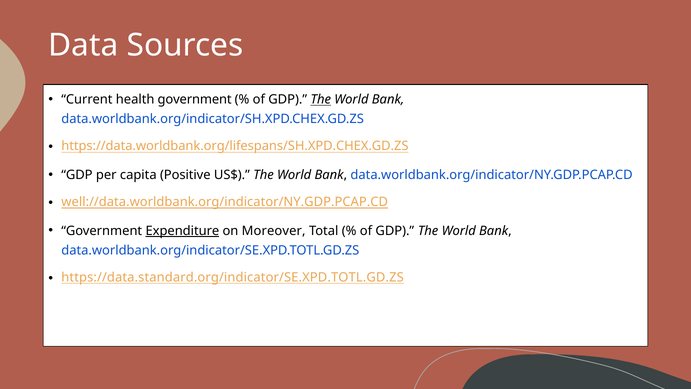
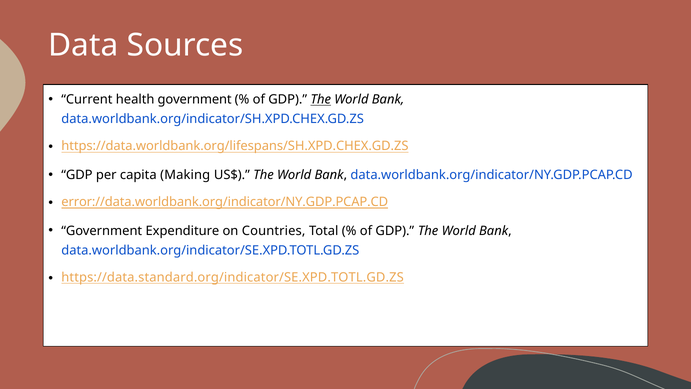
Positive: Positive -> Making (185, 175)
well://data.worldbank.org/indicator/NY.GDP.PCAP.CD: well://data.worldbank.org/indicator/NY.GDP.PCAP.CD -> error://data.worldbank.org/indicator/NY.GDP.PCAP.CD (225, 202)
Expenditure underline: present -> none (182, 231)
Moreover: Moreover -> Countries (274, 231)
